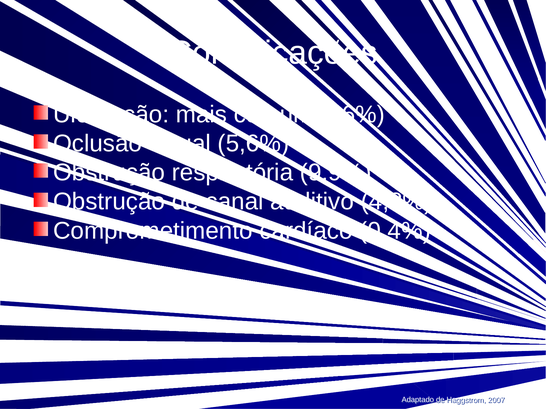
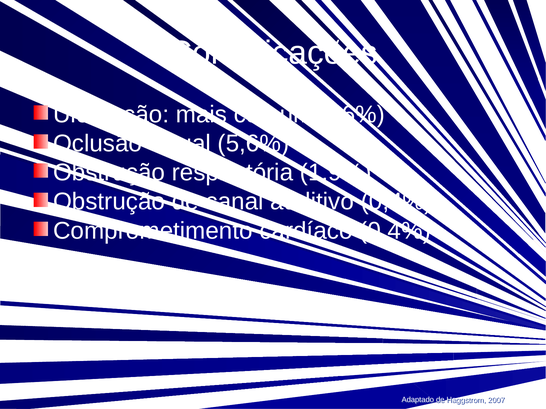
9,9%: 9,9% -> 1,9% (336, 173)
auditivo 4,8%: 4,8% -> 0,4% (396, 202)
